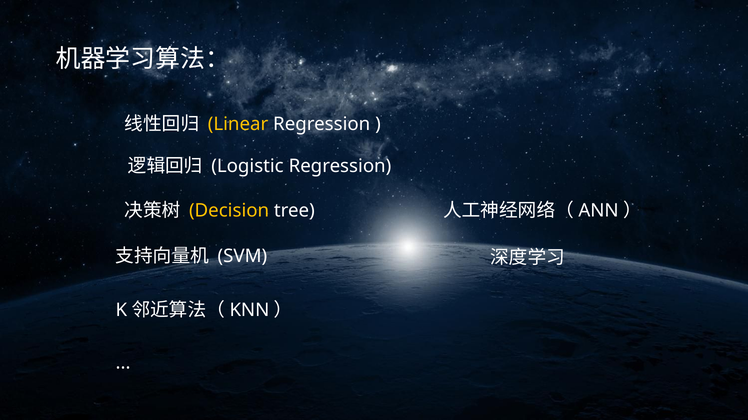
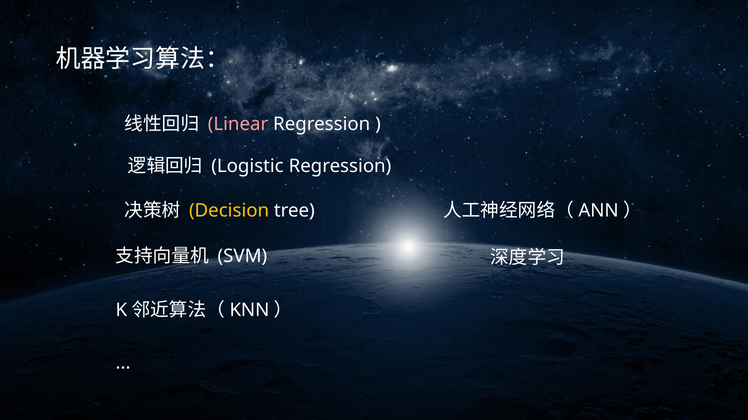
Linear colour: yellow -> pink (238, 124)
